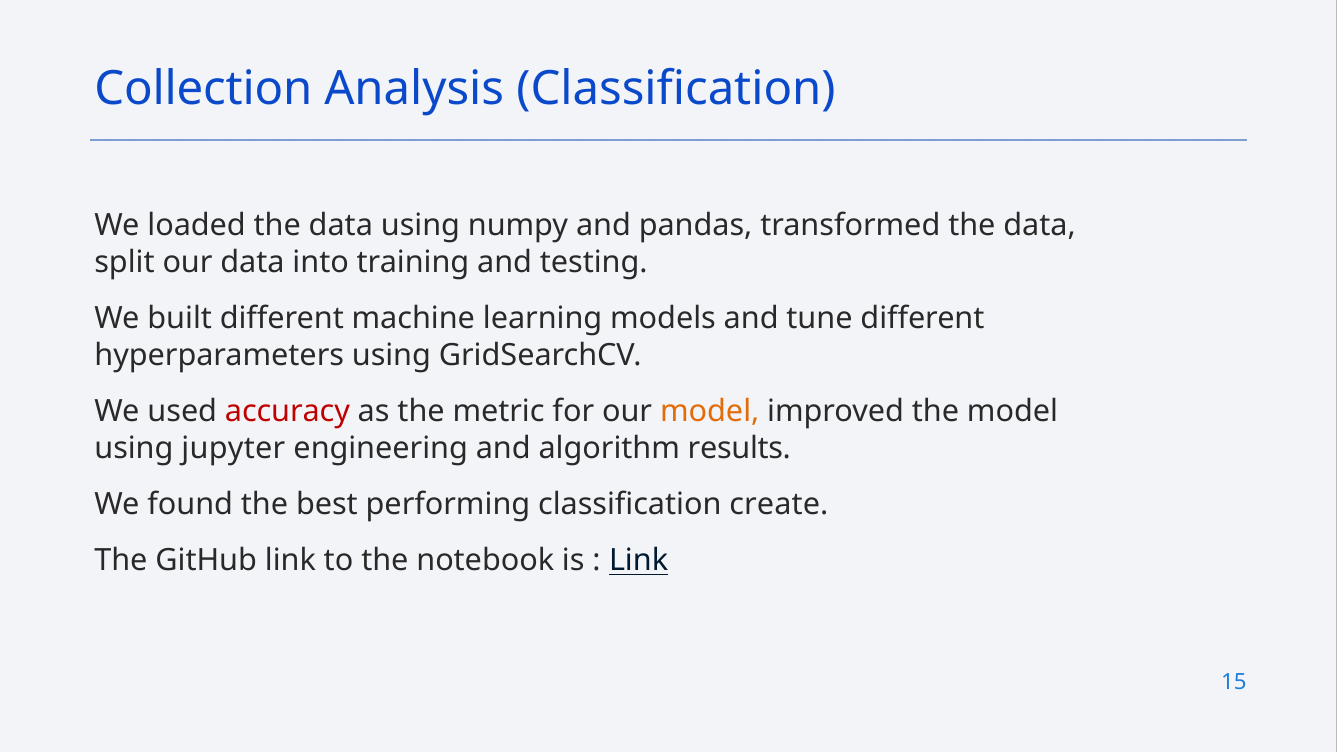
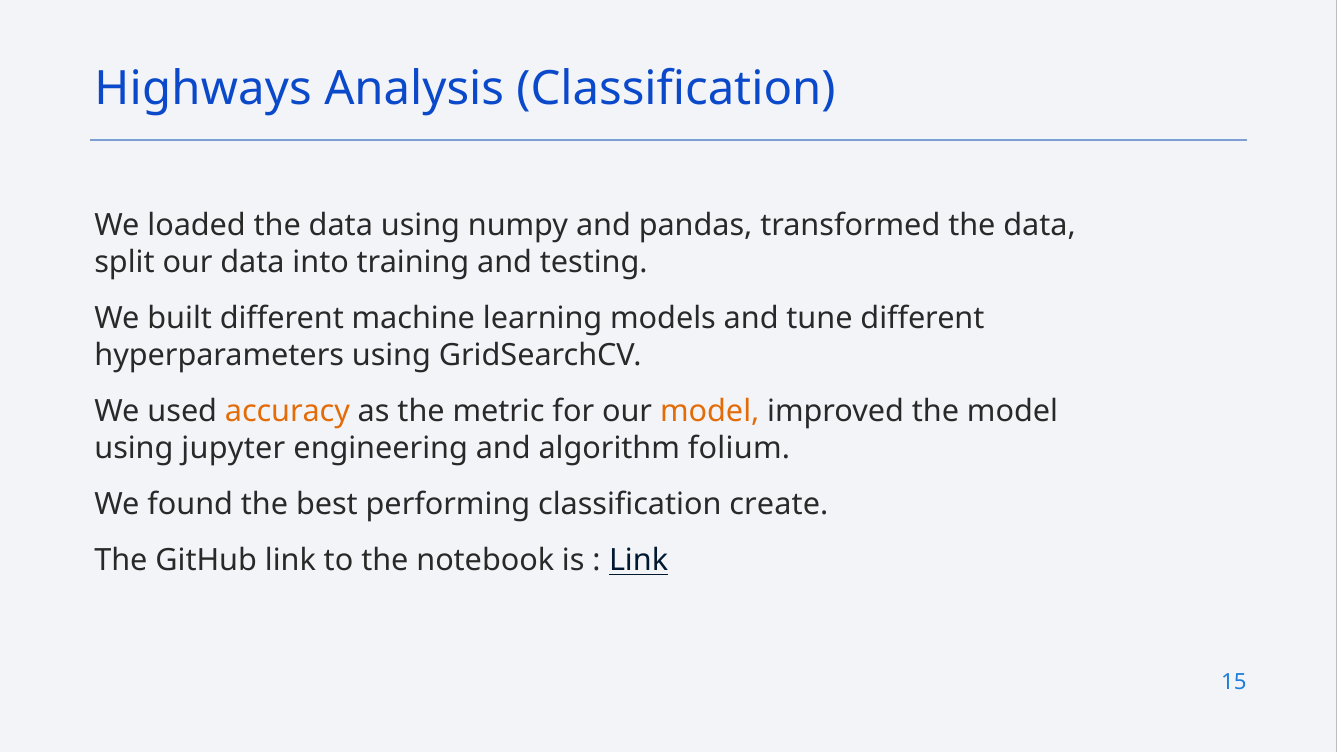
Collection: Collection -> Highways (203, 89)
accuracy colour: red -> orange (287, 412)
results: results -> folium (739, 448)
